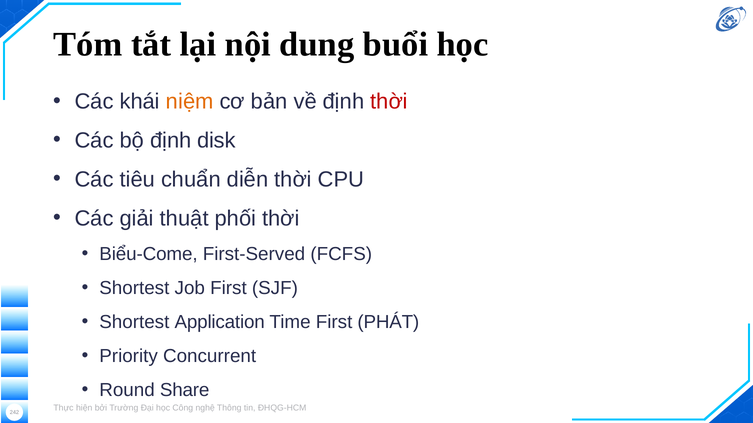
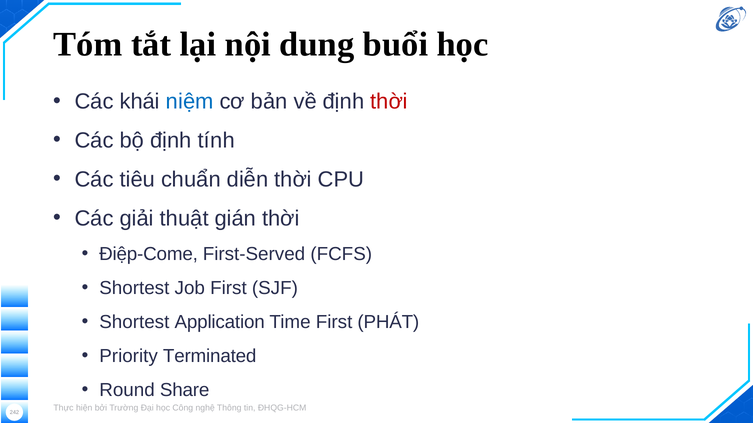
niệm colour: orange -> blue (190, 102)
disk: disk -> tính (216, 141)
phối: phối -> gián (235, 219)
Biểu-Come: Biểu-Come -> Điệp-Come (149, 254)
Concurrent: Concurrent -> Terminated (210, 356)
